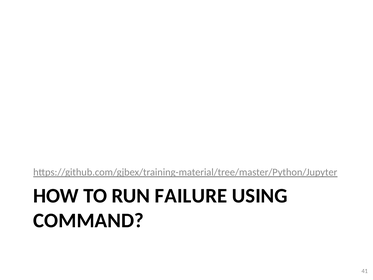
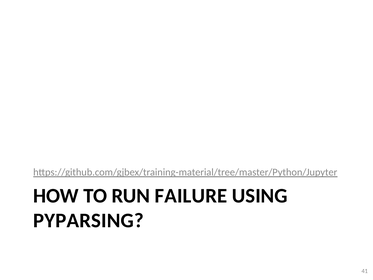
COMMAND: COMMAND -> PYPARSING (88, 220)
